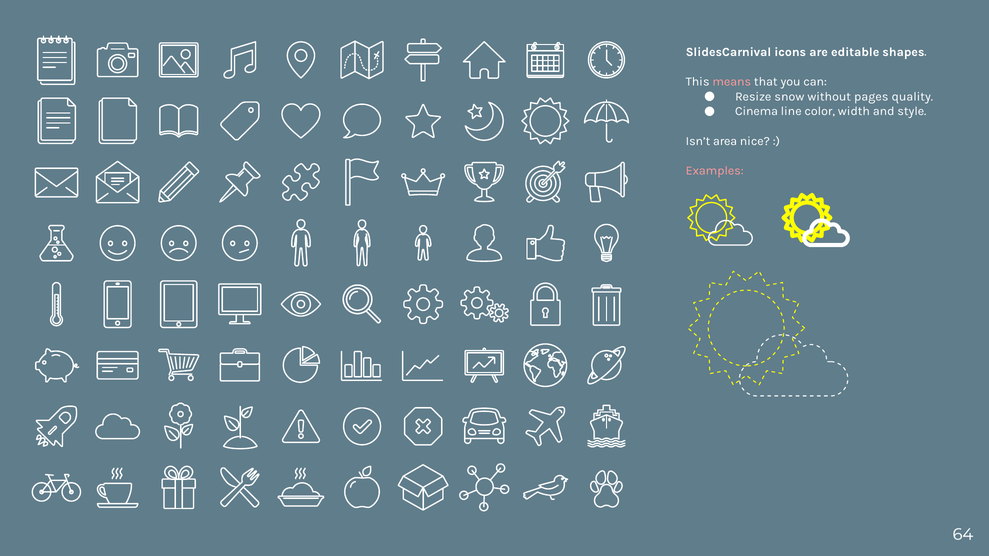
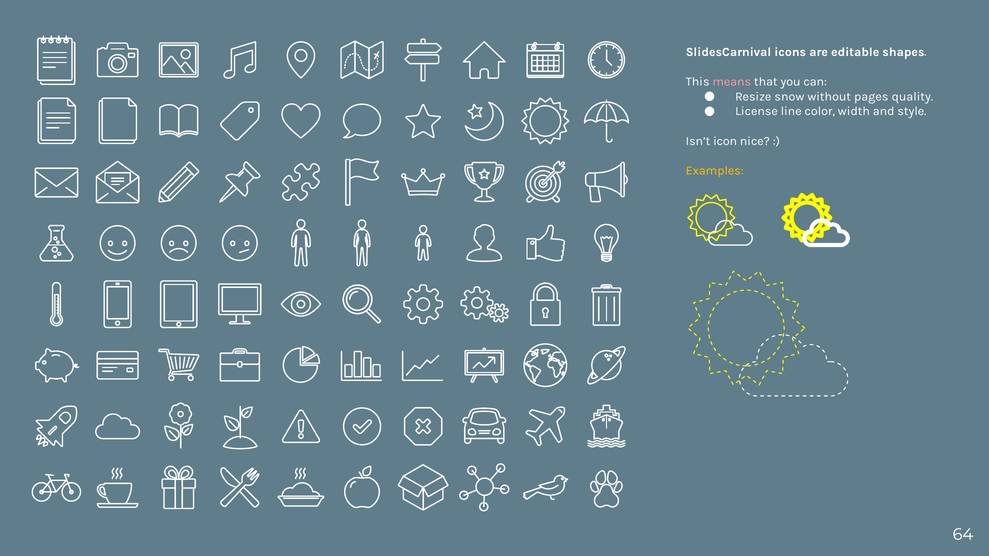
Cinema: Cinema -> License (756, 111)
area: area -> icon (725, 141)
Examples colour: pink -> yellow (715, 171)
